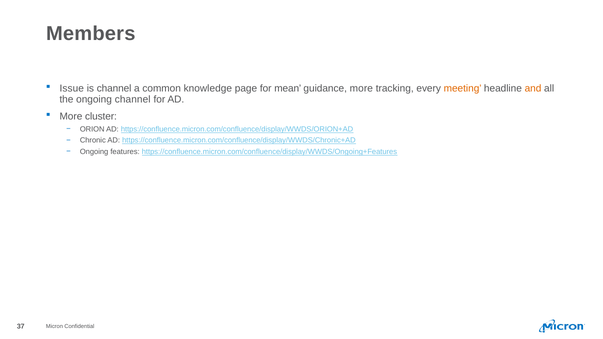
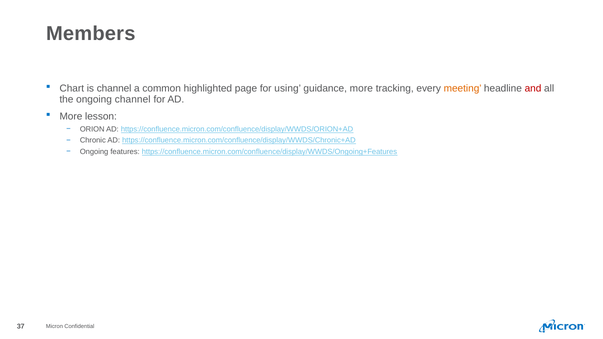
Issue: Issue -> Chart (72, 89)
knowledge: knowledge -> highlighted (208, 89)
mean: mean -> using (288, 89)
and colour: orange -> red (533, 89)
cluster: cluster -> lesson (101, 117)
